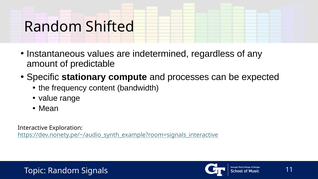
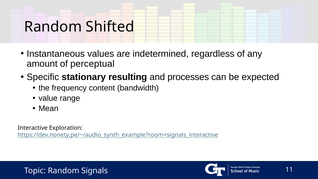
predictable: predictable -> perceptual (92, 64)
compute: compute -> resulting (128, 77)
